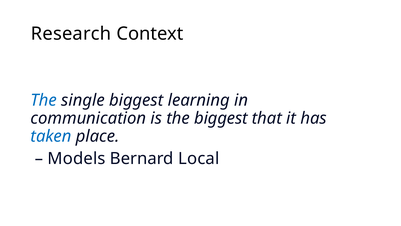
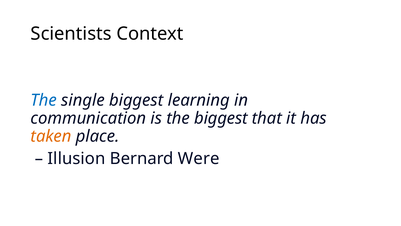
Research: Research -> Scientists (71, 34)
taken colour: blue -> orange (51, 136)
Models: Models -> Illusion (77, 158)
Local: Local -> Were (199, 158)
